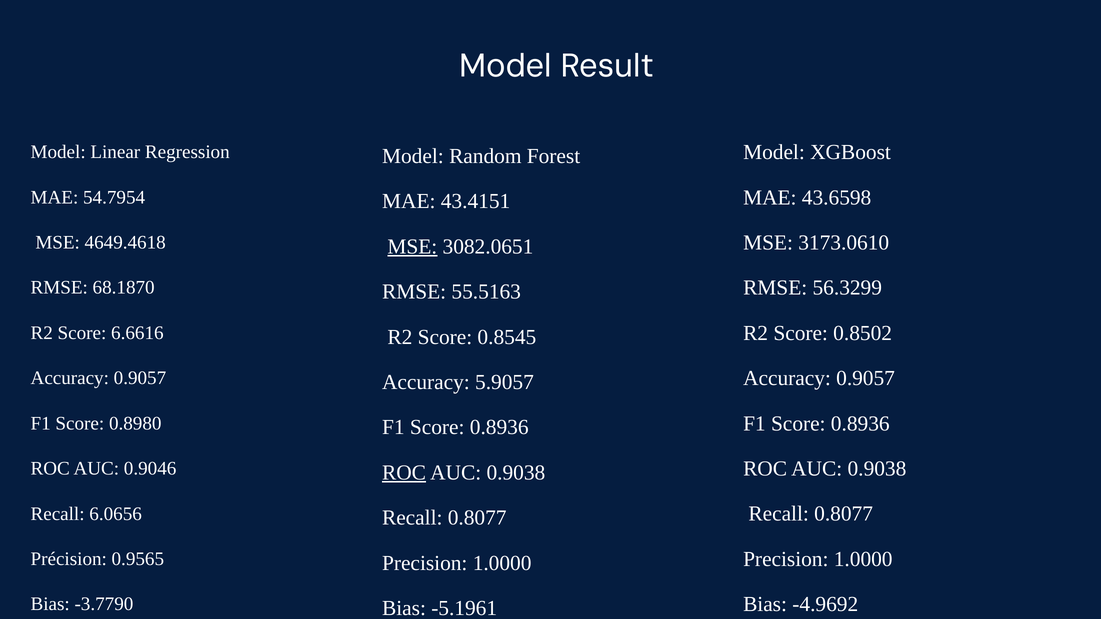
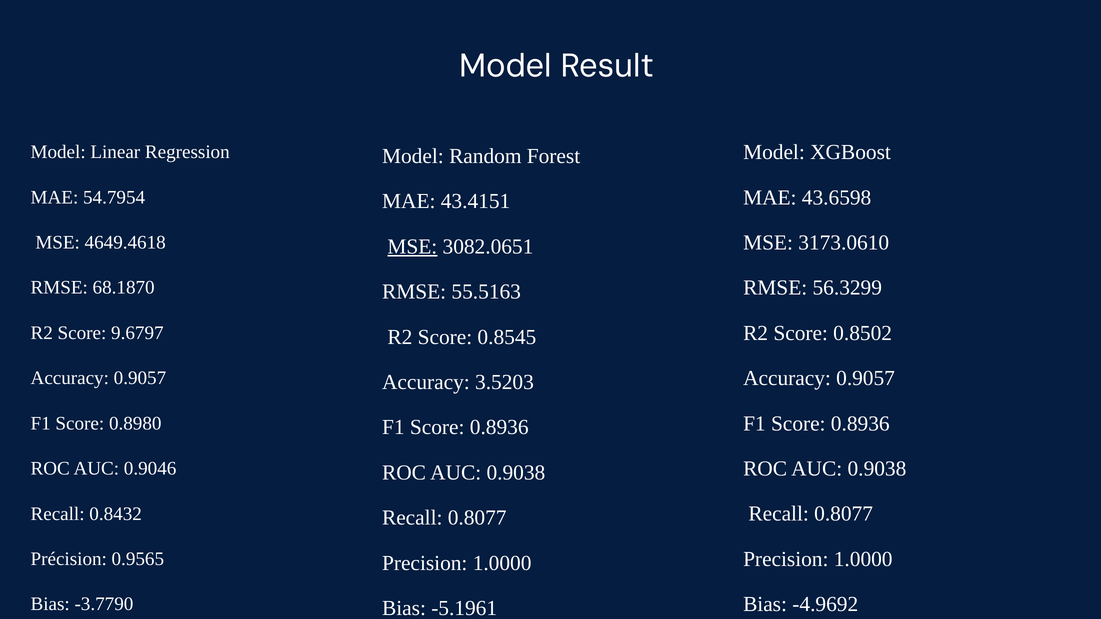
6.6616: 6.6616 -> 9.6797 (137, 333)
5.9057: 5.9057 -> 3.5203 (504, 382)
ROC underline: present -> none (404, 473)
6.0656: 6.0656 -> 0.8432 (116, 514)
